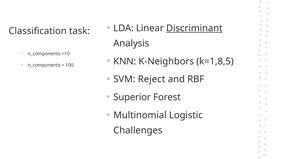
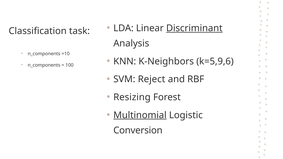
k=1,8,5: k=1,8,5 -> k=5,9,6 (215, 61)
Superior: Superior -> Resizing (132, 97)
Multinomial underline: none -> present (140, 115)
Challenges: Challenges -> Conversion (138, 131)
